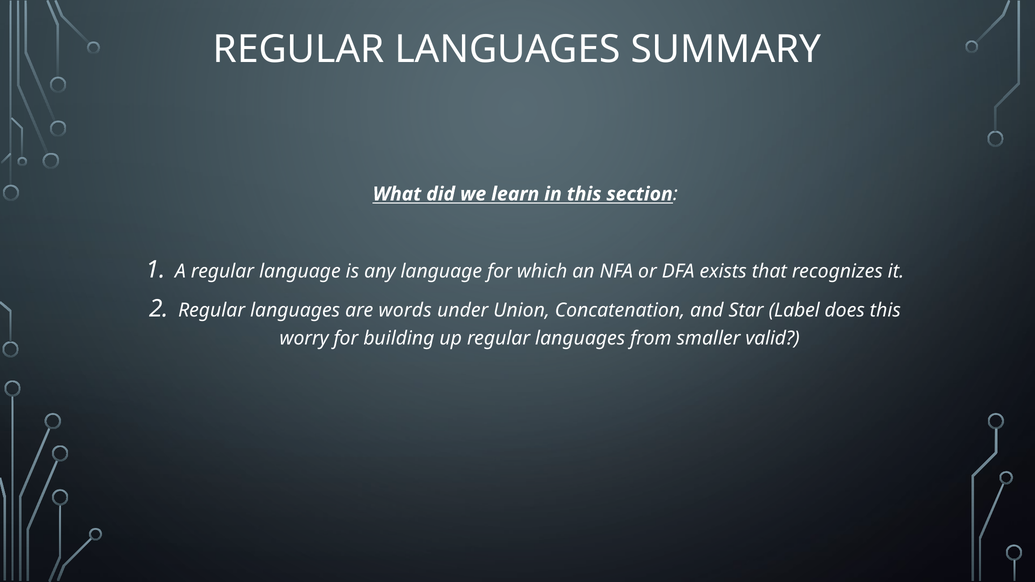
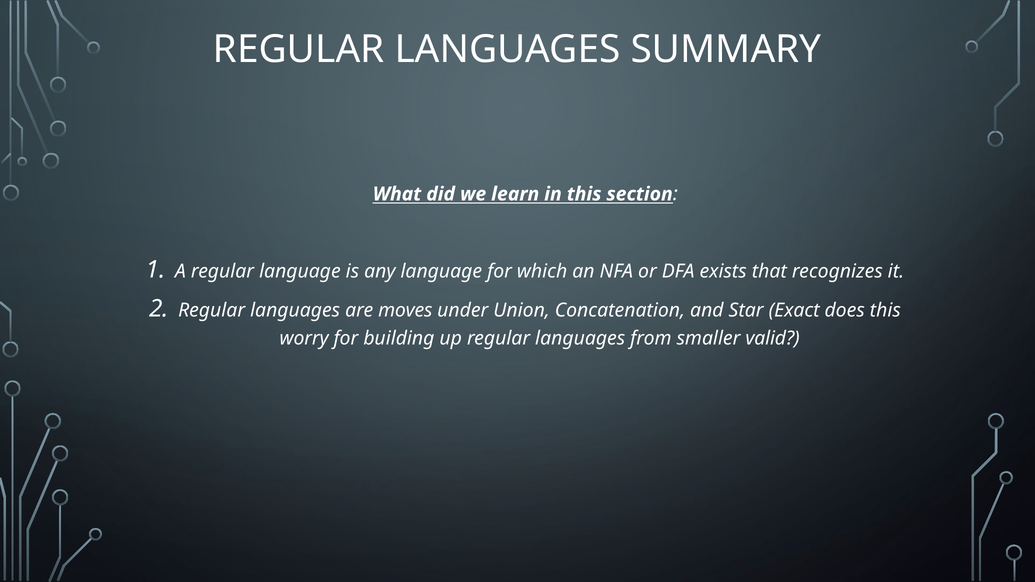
words: words -> moves (405, 310)
Label: Label -> Exact (794, 310)
